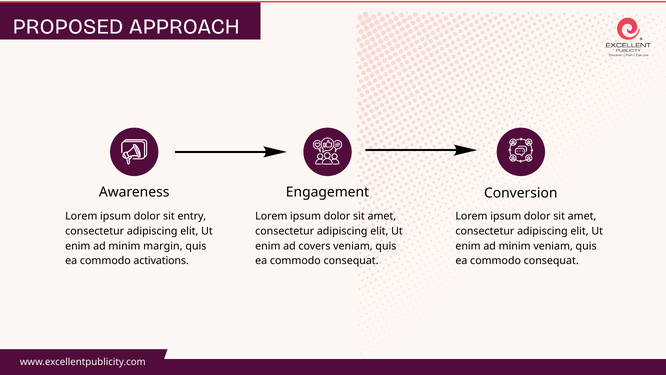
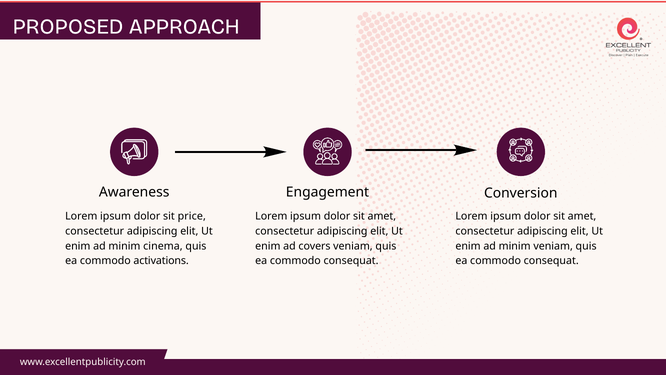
entry: entry -> price (192, 216)
margin: margin -> cinema (163, 246)
